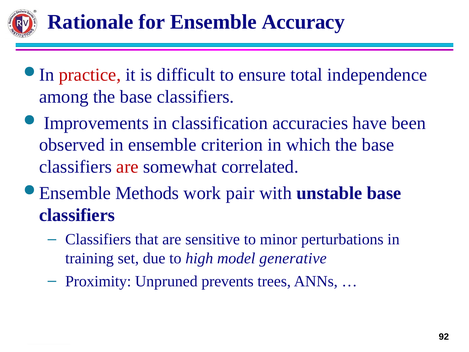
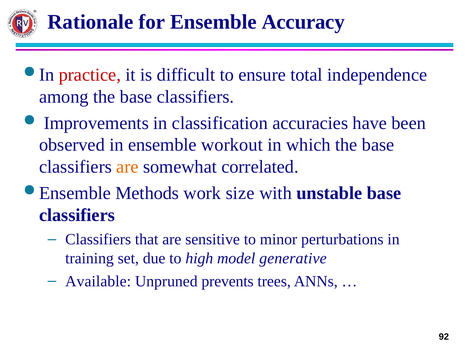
criterion: criterion -> workout (232, 145)
are colour: red -> orange (127, 167)
pair: pair -> size (240, 193)
Proximity: Proximity -> Available (98, 281)
